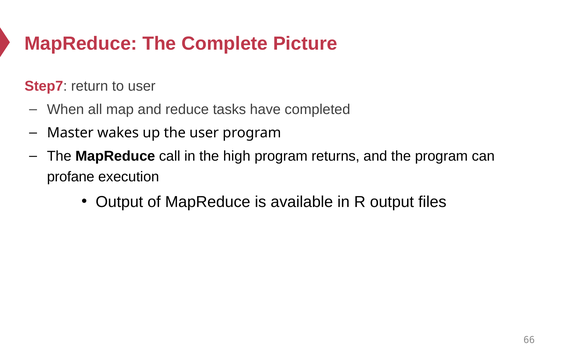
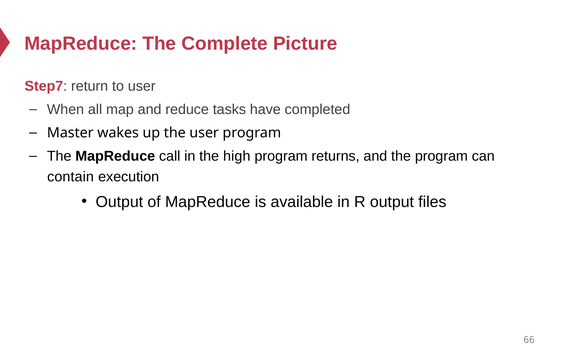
profane: profane -> contain (71, 176)
